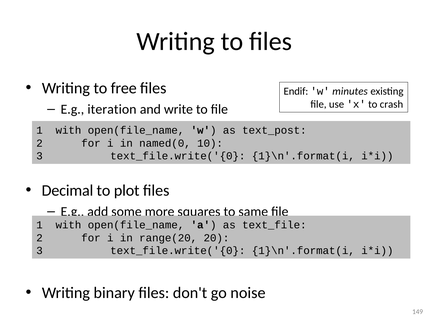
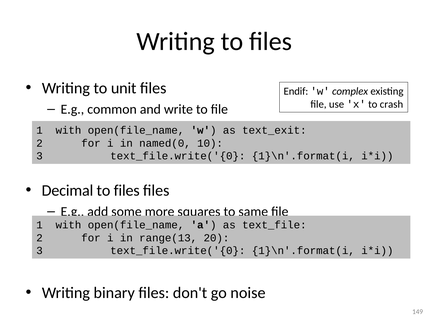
free: free -> unit (124, 88)
minutes: minutes -> complex (350, 91)
iteration: iteration -> common (112, 109)
text_post: text_post -> text_exit (274, 130)
plot: plot -> files (127, 190)
range(20: range(20 -> range(13 (168, 238)
